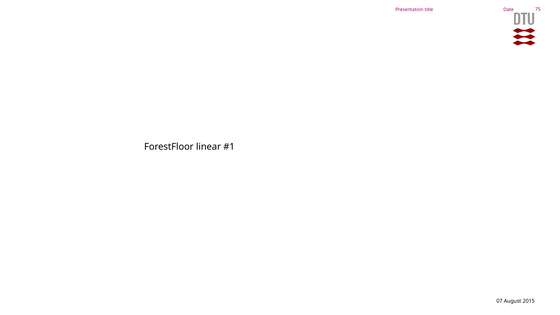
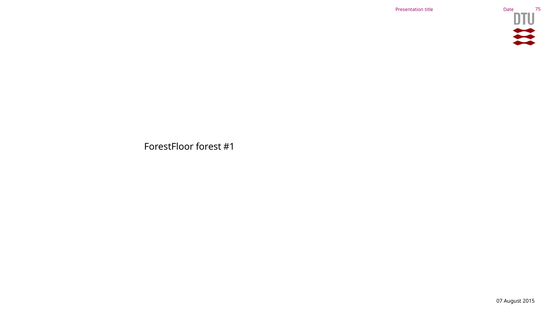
linear: linear -> forest (209, 147)
